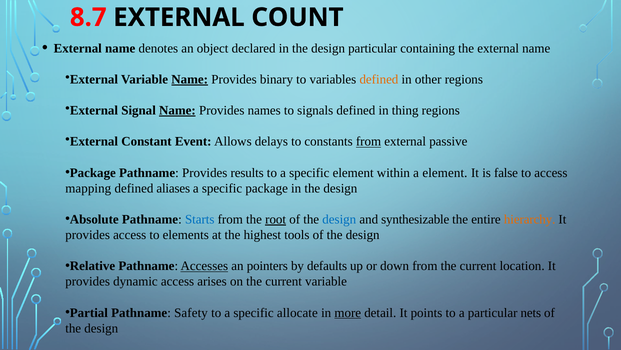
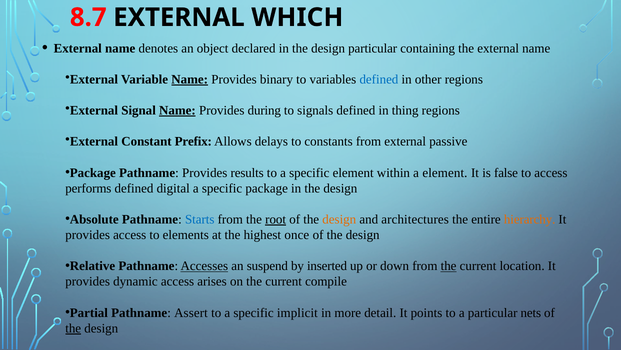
COUNT: COUNT -> WHICH (297, 17)
defined colour: orange -> blue (379, 79)
names: names -> during (264, 110)
Event: Event -> Prefix (193, 141)
from underline: present -> none (368, 141)
mapping: mapping -> performs (88, 188)
aliases: aliases -> digital (173, 188)
design colour: blue -> orange (339, 219)
synthesizable: synthesizable -> architectures (415, 219)
tools: tools -> once (297, 235)
pointers: pointers -> suspend (267, 266)
defaults: defaults -> inserted (327, 266)
the underline: none -> present (449, 266)
current variable: variable -> compile (326, 281)
Safety: Safety -> Assert (191, 312)
allocate: allocate -> implicit (297, 312)
more underline: present -> none (348, 312)
the underline: none -> present (73, 328)
